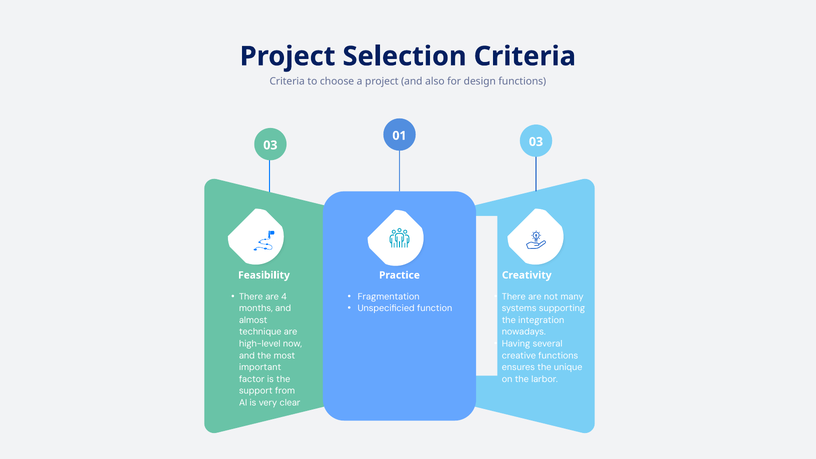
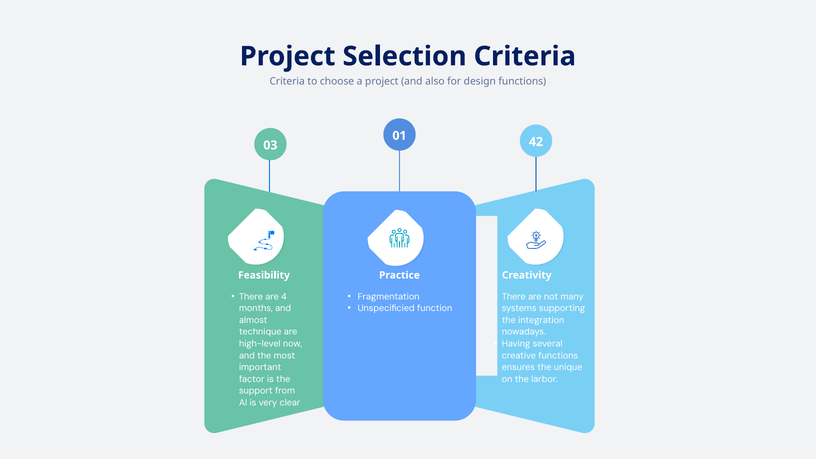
03 03: 03 -> 42 (536, 142)
